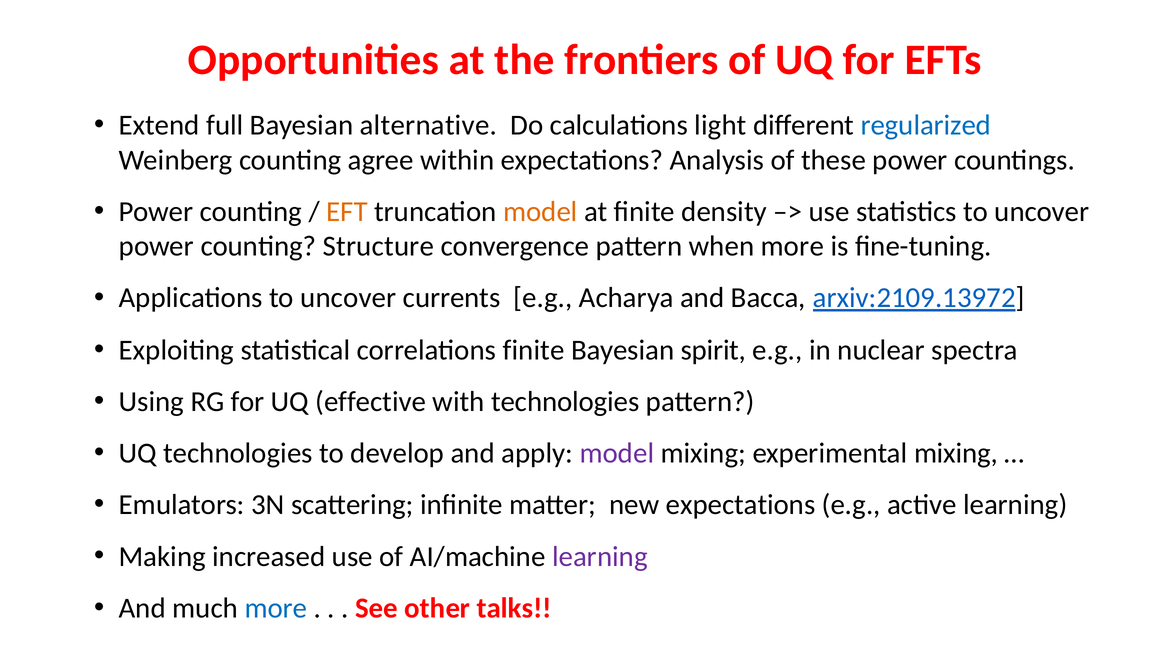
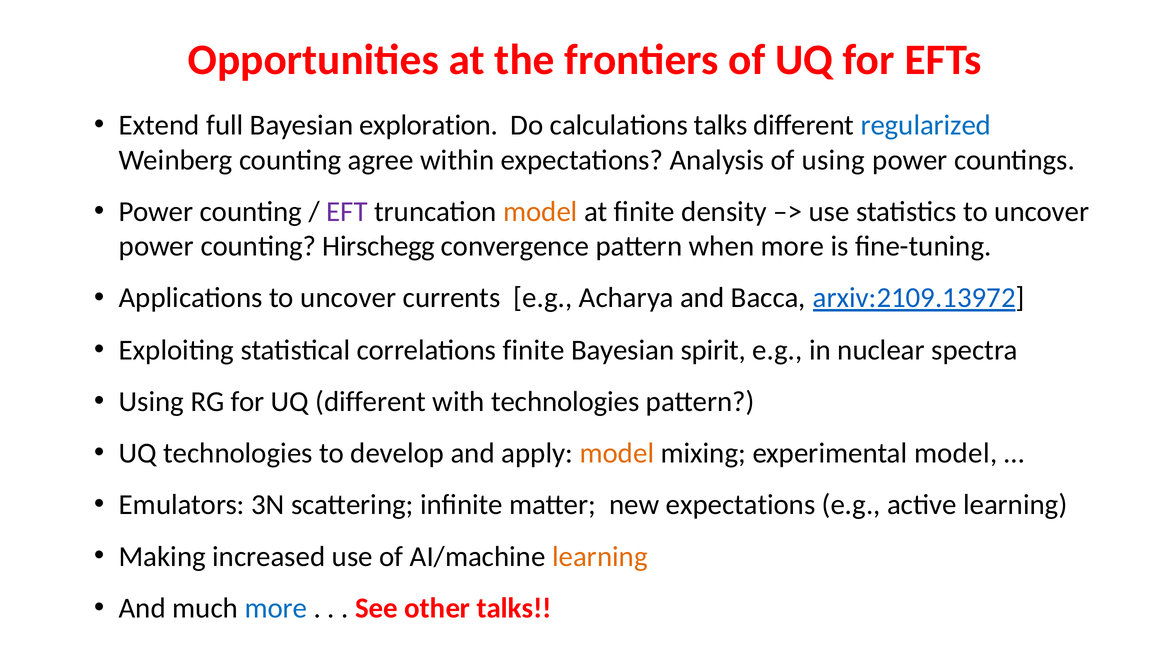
alternative: alternative -> exploration (429, 125)
calculations light: light -> talks (721, 125)
of these: these -> using (833, 160)
EFT colour: orange -> purple (347, 212)
Structure: Structure -> Hirschegg (379, 246)
UQ effective: effective -> different (371, 402)
model colour: purple -> orange (617, 453)
experimental mixing: mixing -> model (956, 453)
learning colour: purple -> orange (600, 556)
